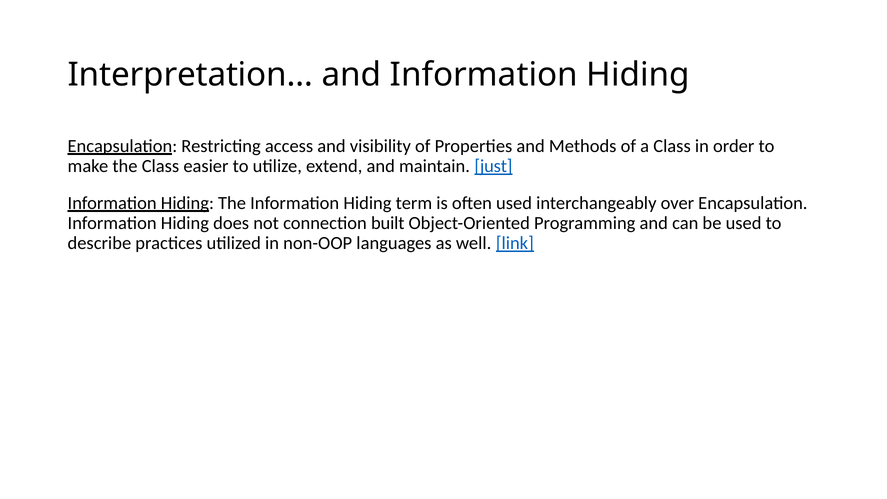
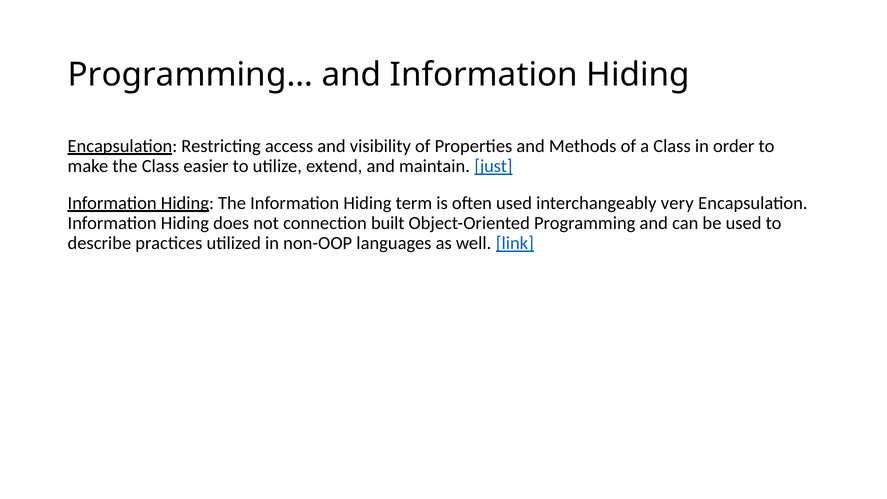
Interpretation…: Interpretation… -> Programming… (190, 75)
over: over -> very (677, 203)
